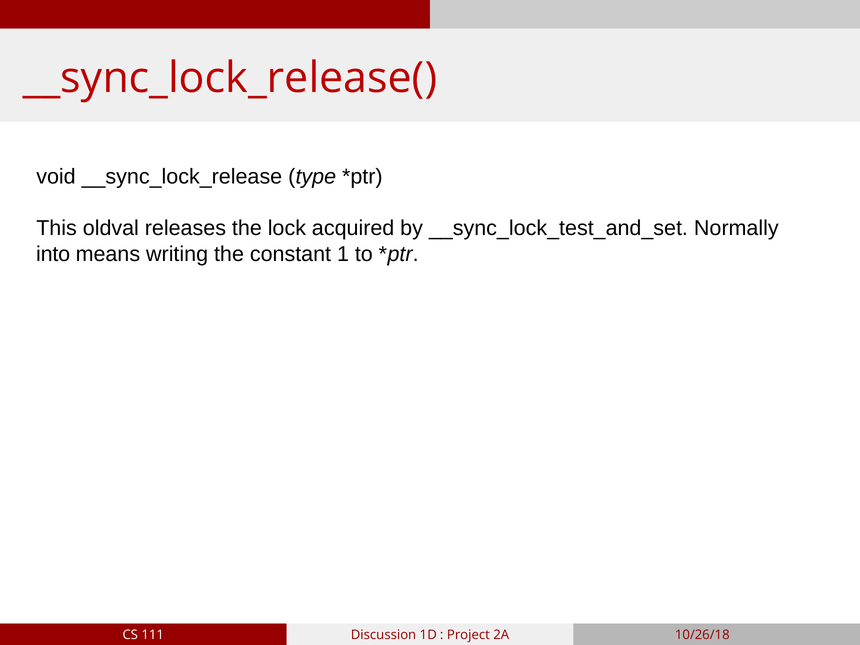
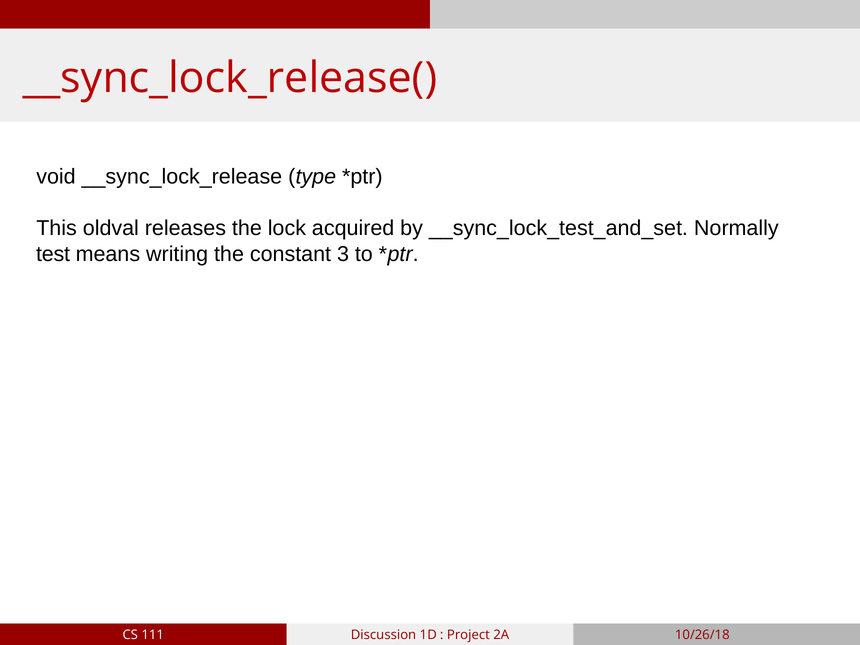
into: into -> test (53, 254)
1: 1 -> 3 (343, 254)
